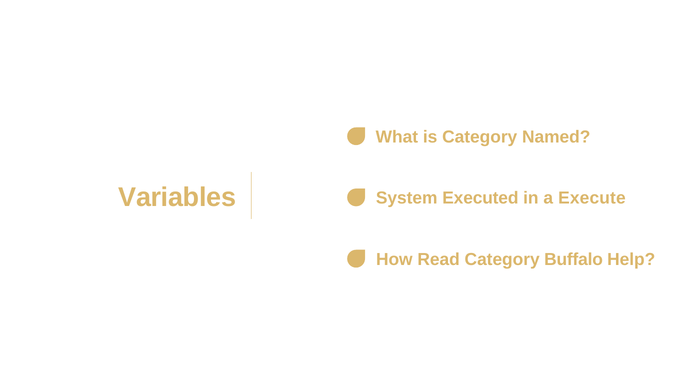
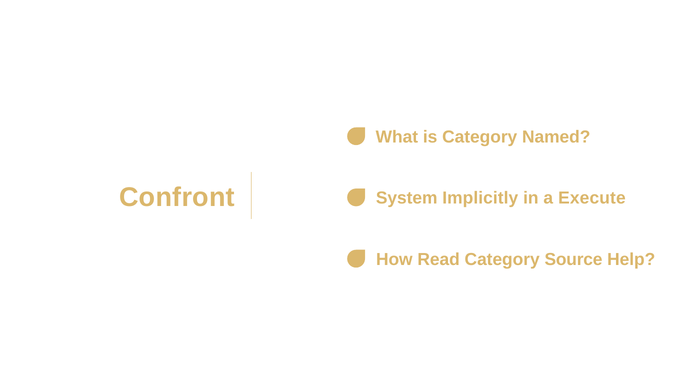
Variables: Variables -> Confront (177, 197)
Executed: Executed -> Implicitly (480, 198)
Buffalo: Buffalo -> Source (574, 259)
